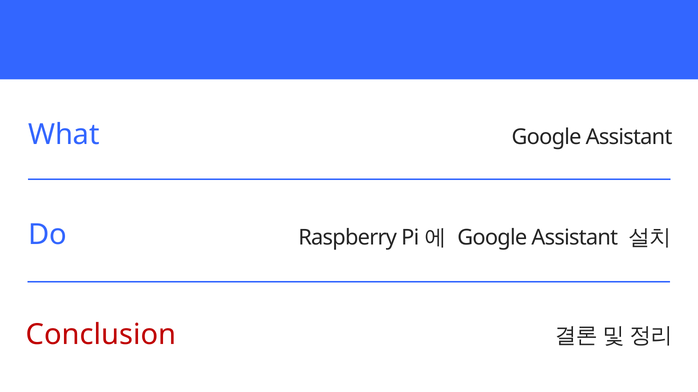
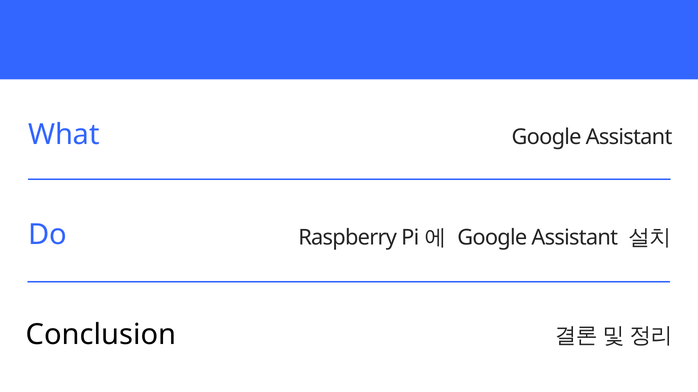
Conclusion colour: red -> black (101, 335)
